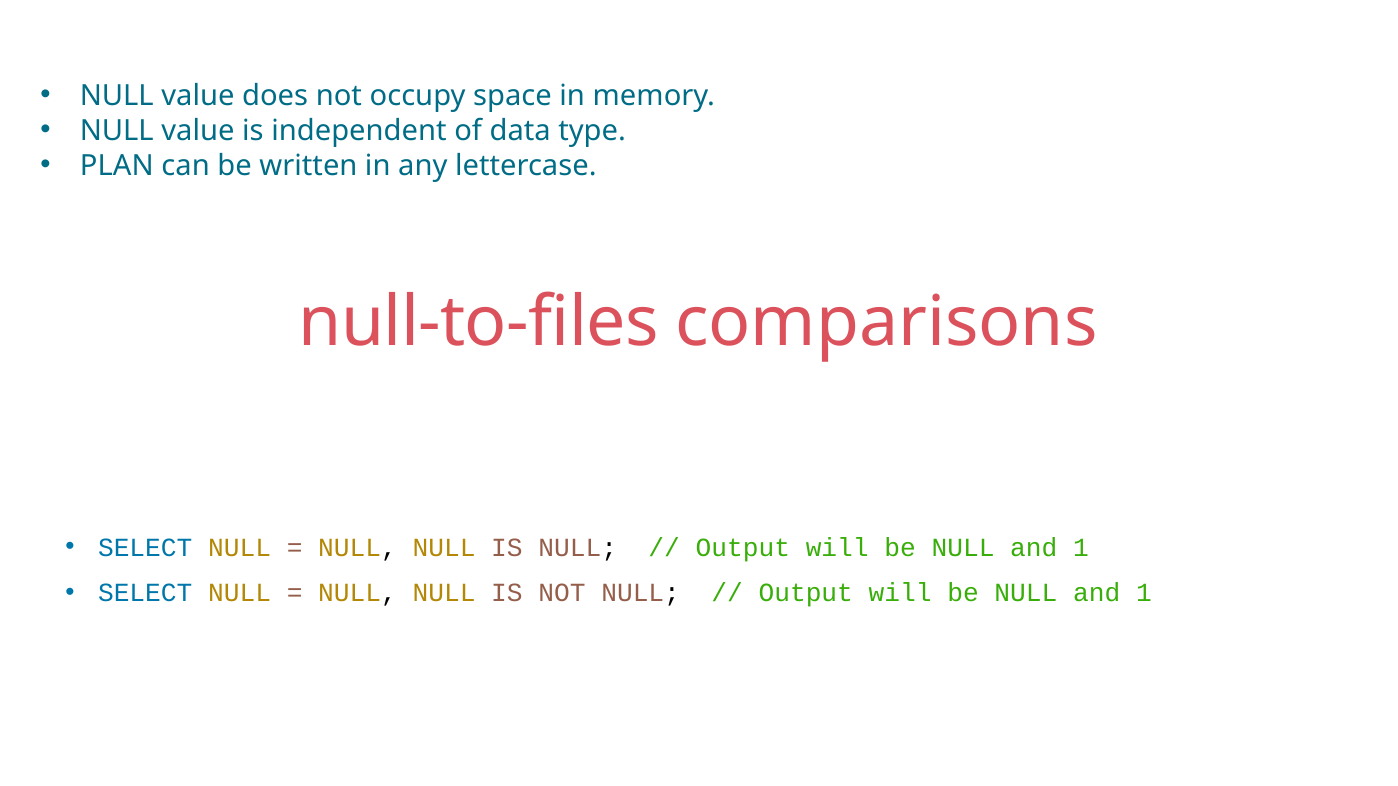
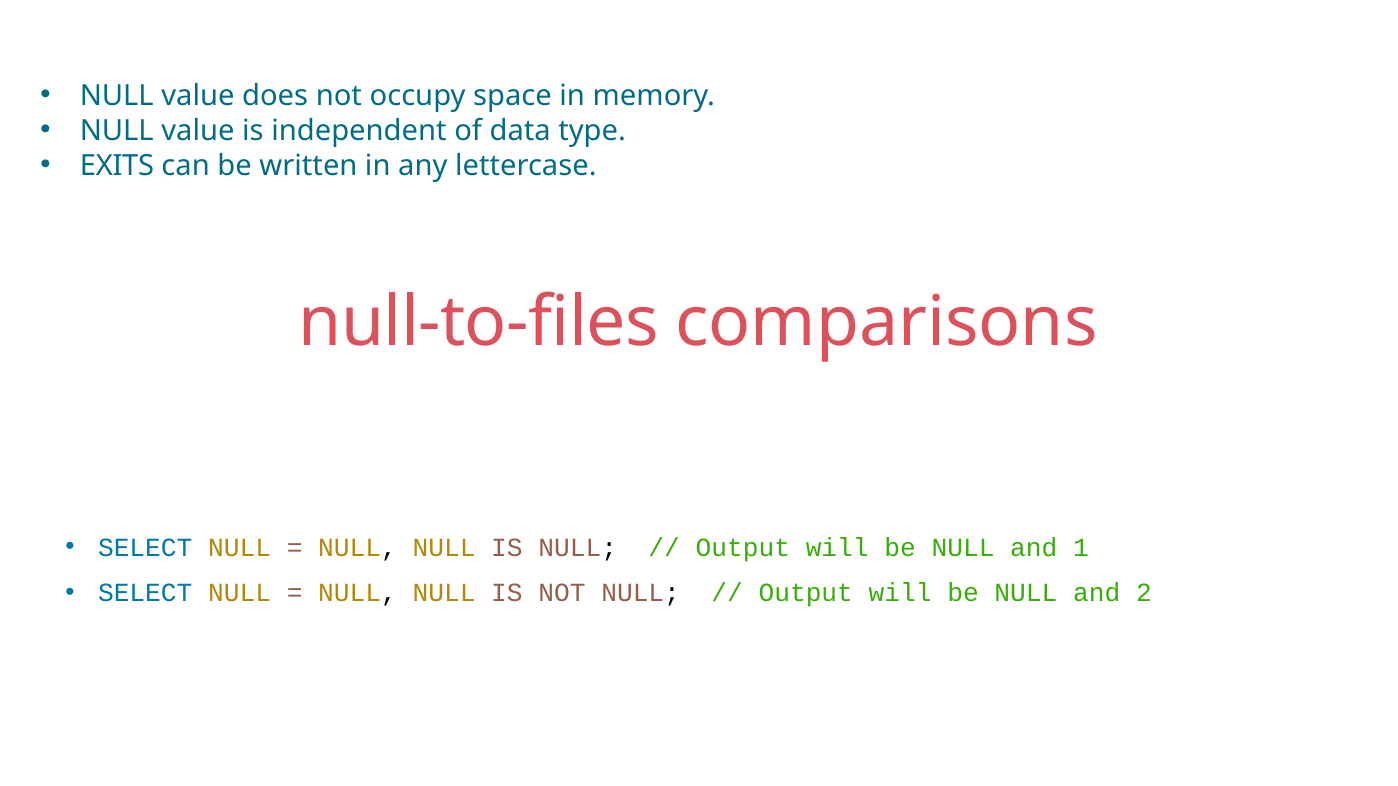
PLAN: PLAN -> EXITS (117, 166)
1: 1 -> 2 (1144, 593)
